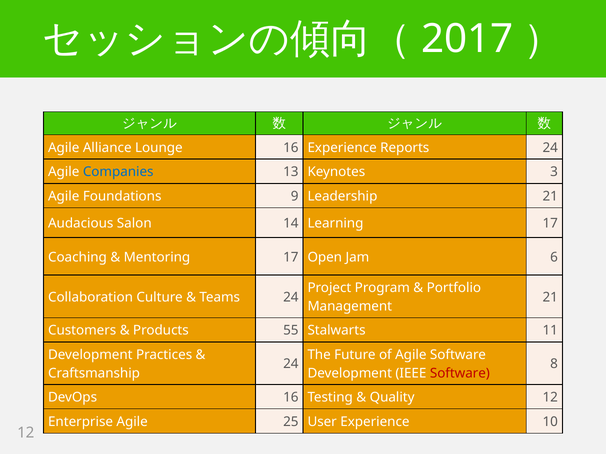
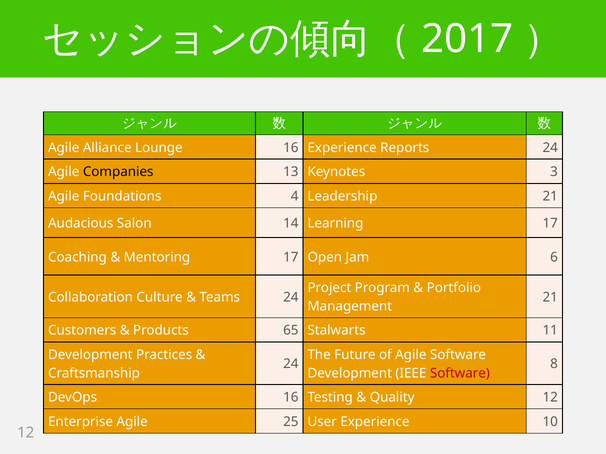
Companies colour: blue -> black (118, 172)
9: 9 -> 4 (295, 197)
55: 55 -> 65 (291, 331)
